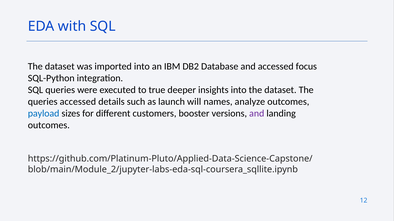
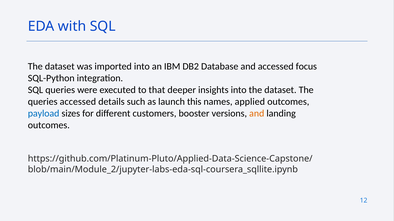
true: true -> that (157, 90)
will: will -> this (194, 102)
analyze: analyze -> applied (250, 102)
and colour: purple -> orange (257, 114)
